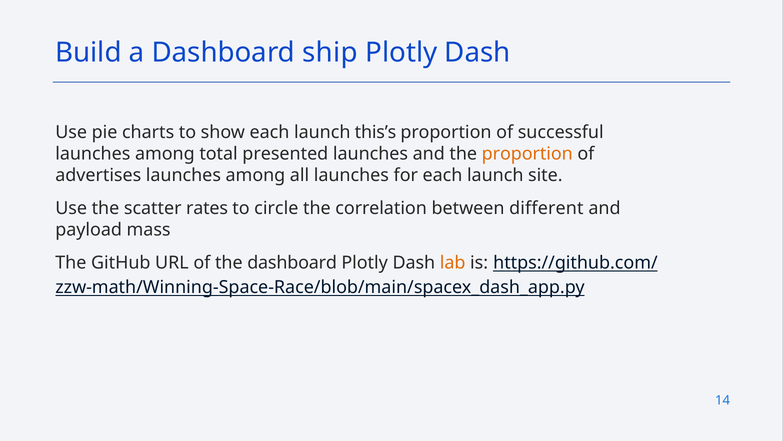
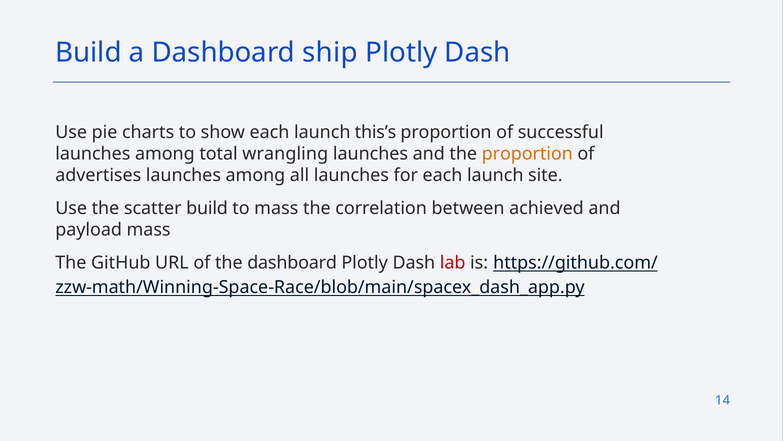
presented: presented -> wrangling (285, 154)
scatter rates: rates -> build (207, 208)
to circle: circle -> mass (276, 208)
different: different -> achieved (546, 208)
lab colour: orange -> red (453, 263)
